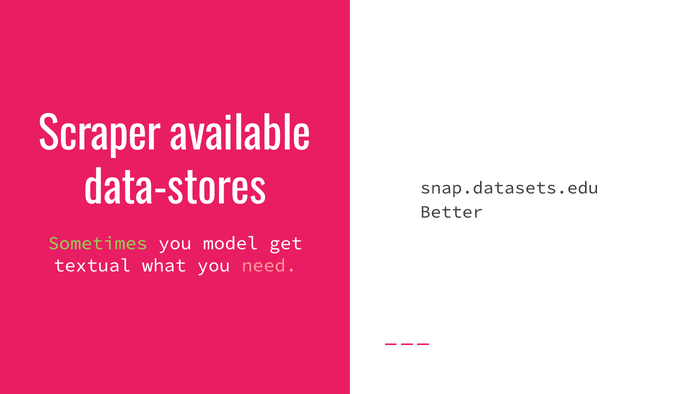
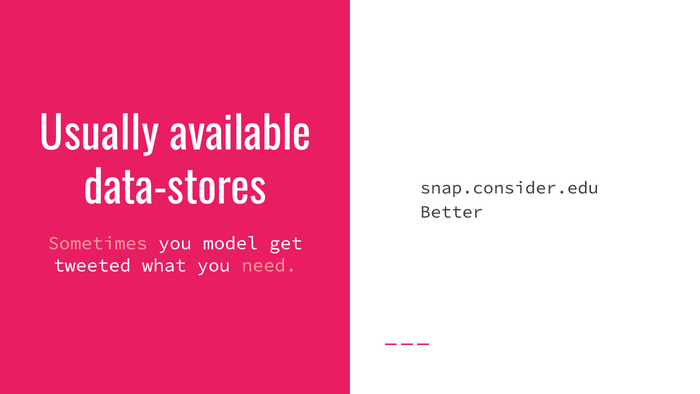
Scraper: Scraper -> Usually (99, 135)
snap.datasets.edu: snap.datasets.edu -> snap.consider.edu (509, 188)
Sometimes colour: light green -> pink (98, 243)
textual: textual -> tweeted (92, 265)
